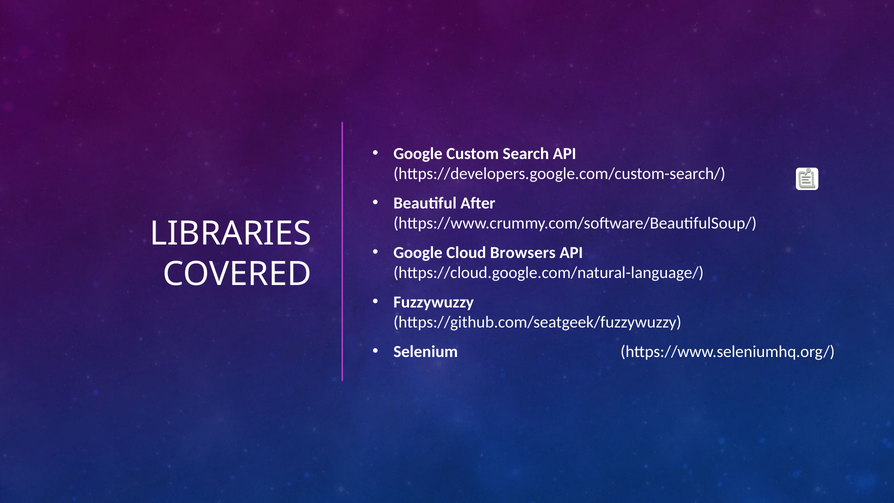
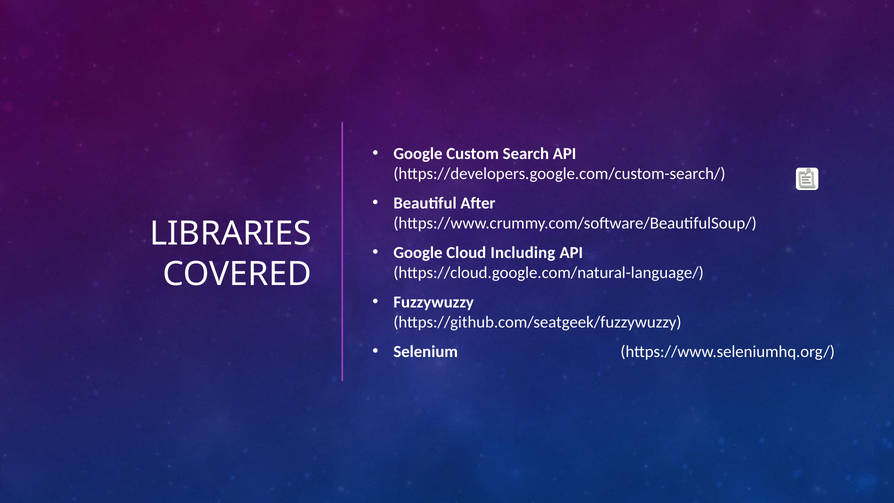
Browsers: Browsers -> Including (523, 253)
